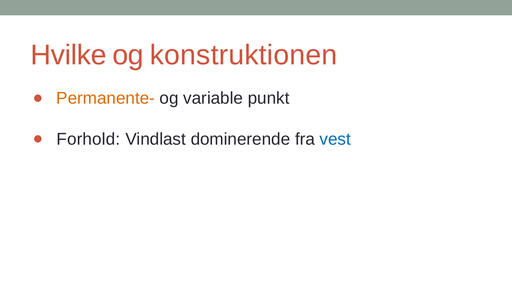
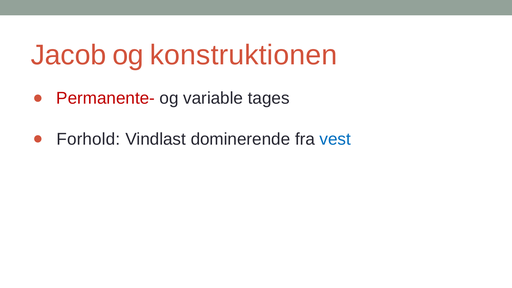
Hvilke: Hvilke -> Jacob (68, 55)
Permanente- colour: orange -> red (106, 98)
punkt: punkt -> tages (269, 98)
